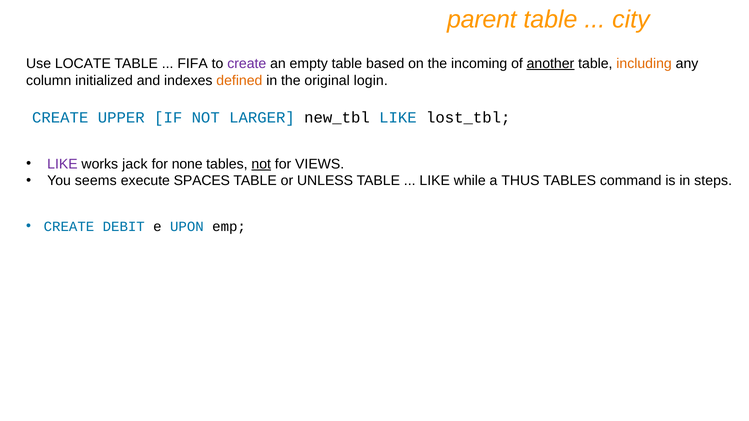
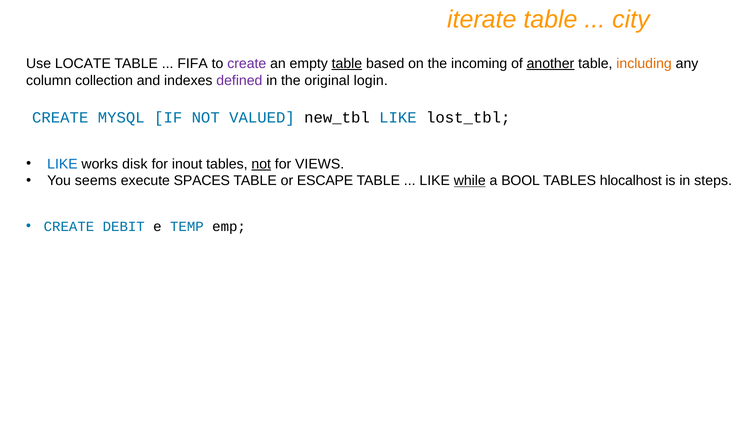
parent: parent -> iterate (482, 19)
table underline: none -> present (347, 64)
initialized: initialized -> collection (104, 80)
defined colour: orange -> purple (239, 80)
UPPER: UPPER -> MYSQL (121, 118)
LARGER: LARGER -> VALUED (262, 118)
LIKE colour: purple -> blue (62, 164)
jack: jack -> disk (135, 164)
none: none -> inout (187, 164)
UNLESS: UNLESS -> ESCAPE (325, 181)
while underline: none -> present (470, 181)
THUS: THUS -> BOOL (521, 181)
command: command -> hlocalhost (631, 181)
UPON: UPON -> TEMP (187, 227)
